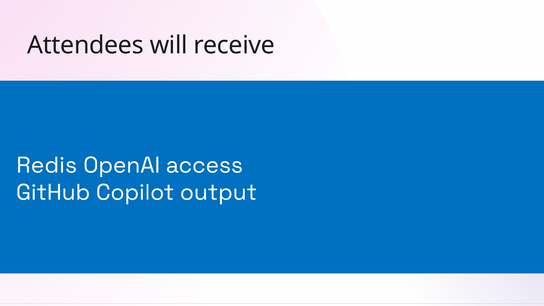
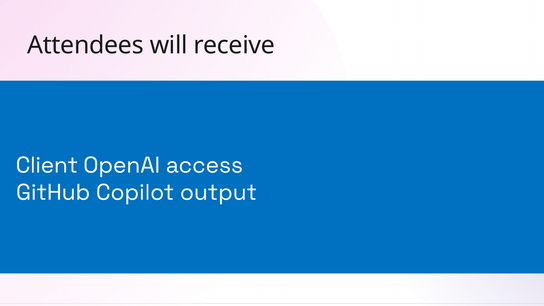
Redis: Redis -> Client (47, 165)
